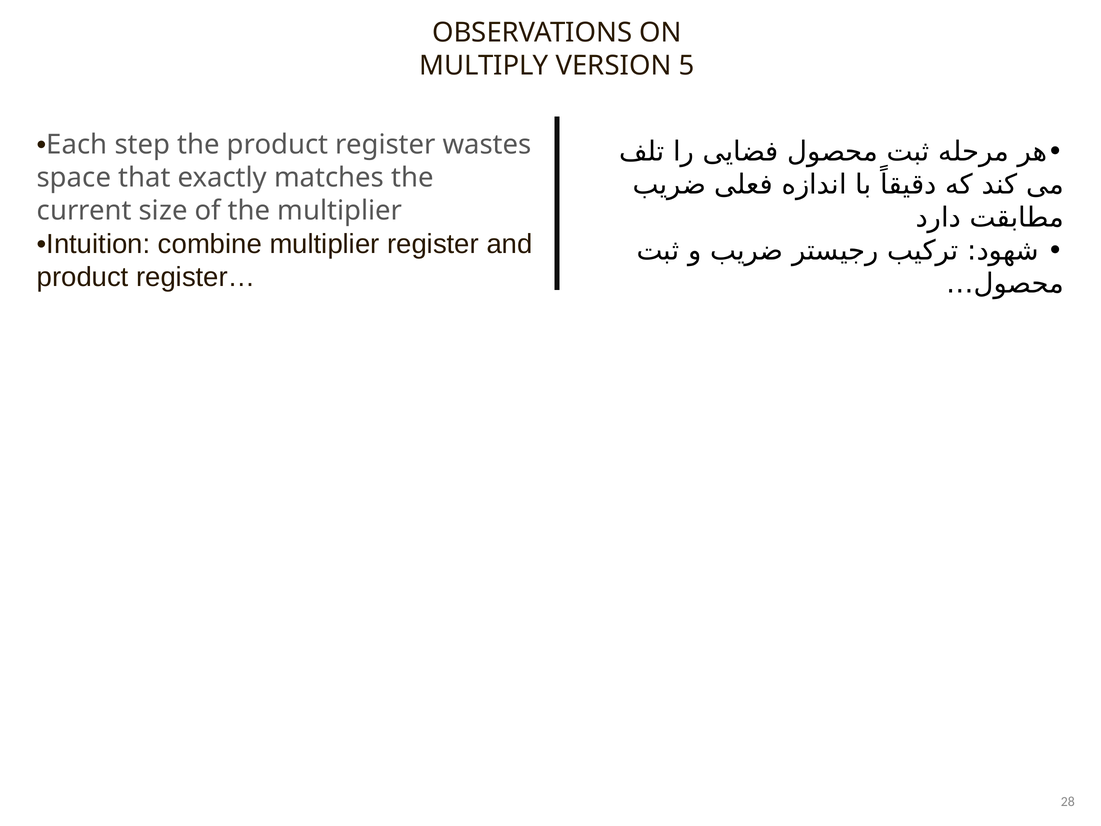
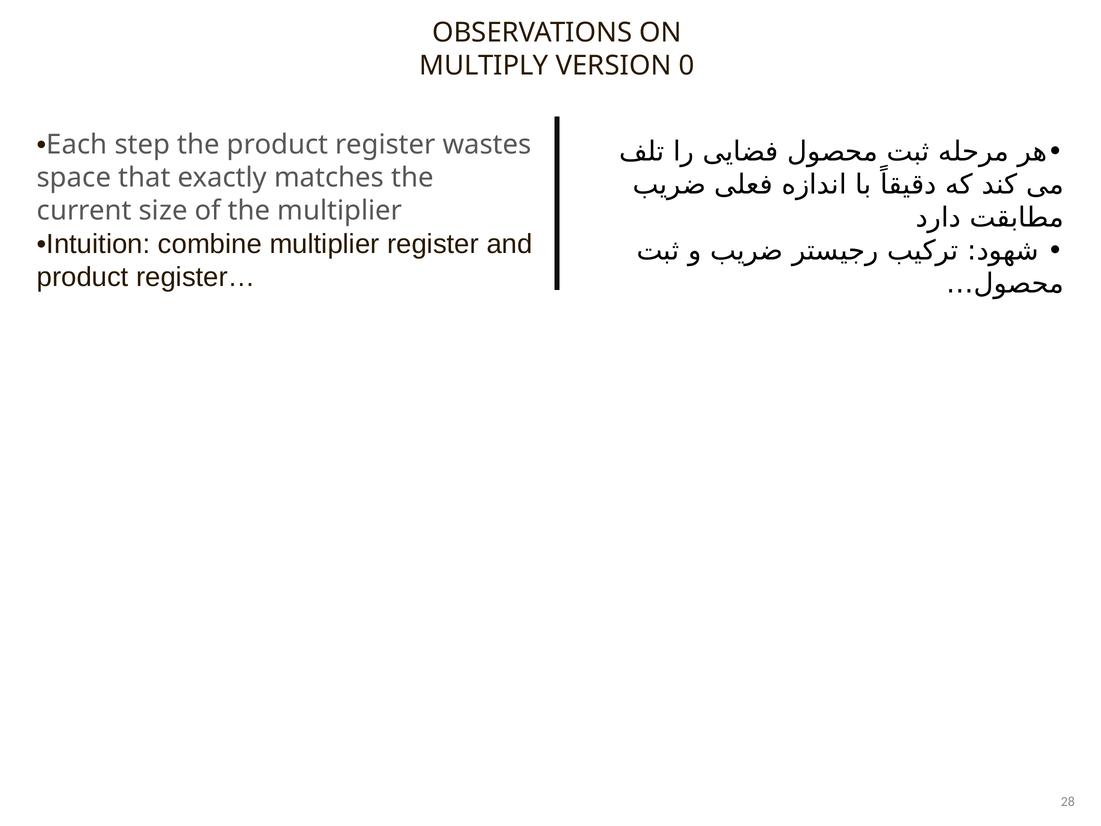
5: 5 -> 0 (686, 66)
